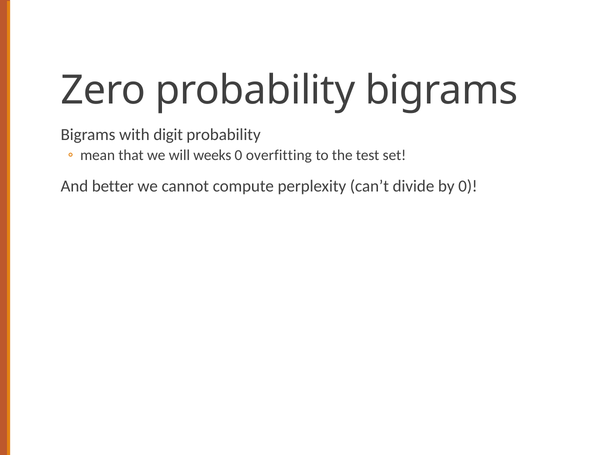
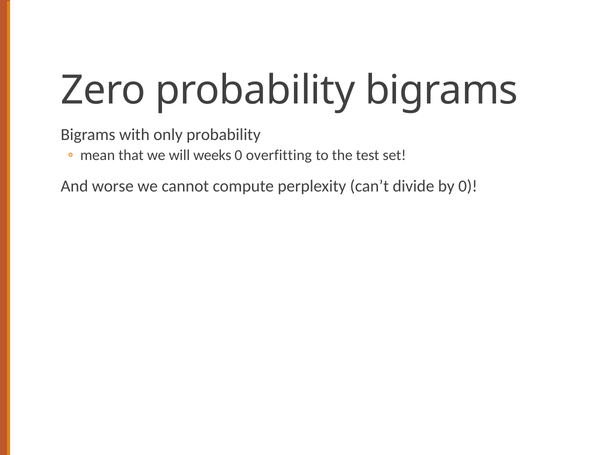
digit: digit -> only (168, 135)
better: better -> worse (113, 186)
